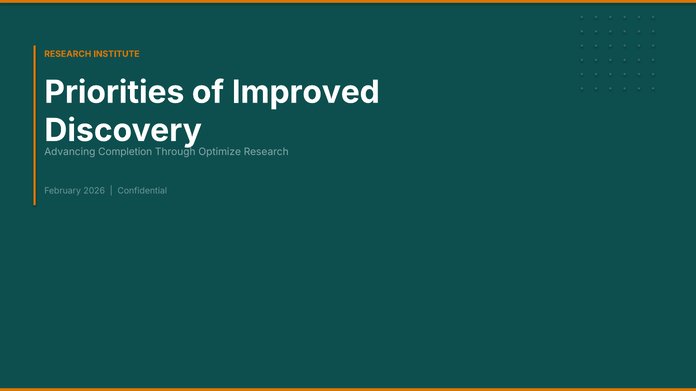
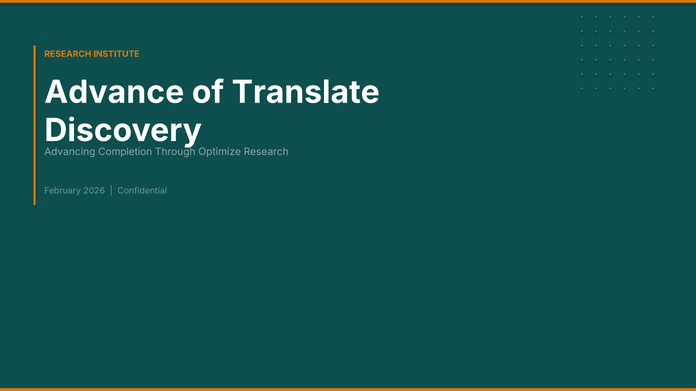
Priorities: Priorities -> Advance (114, 92)
Improved: Improved -> Translate (306, 92)
